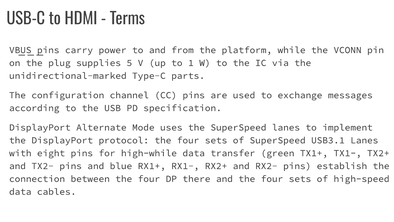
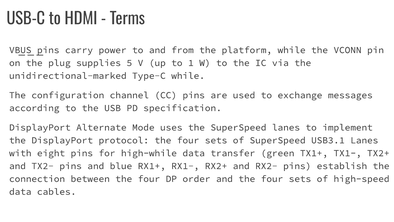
Type-C parts: parts -> while (188, 76)
there: there -> order (196, 179)
